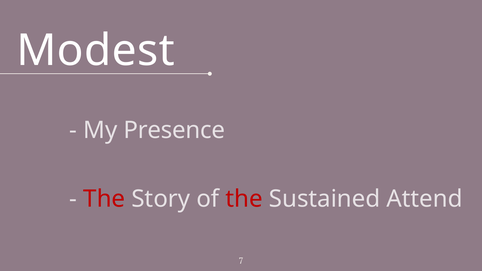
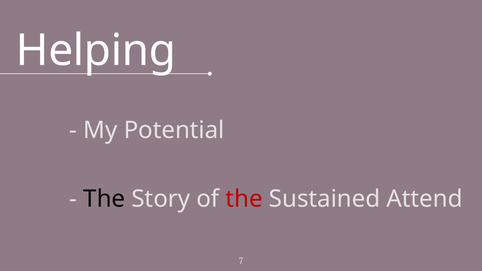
Modest: Modest -> Helping (96, 51)
Presence: Presence -> Potential (174, 130)
The colour: red -> black (104, 199)
